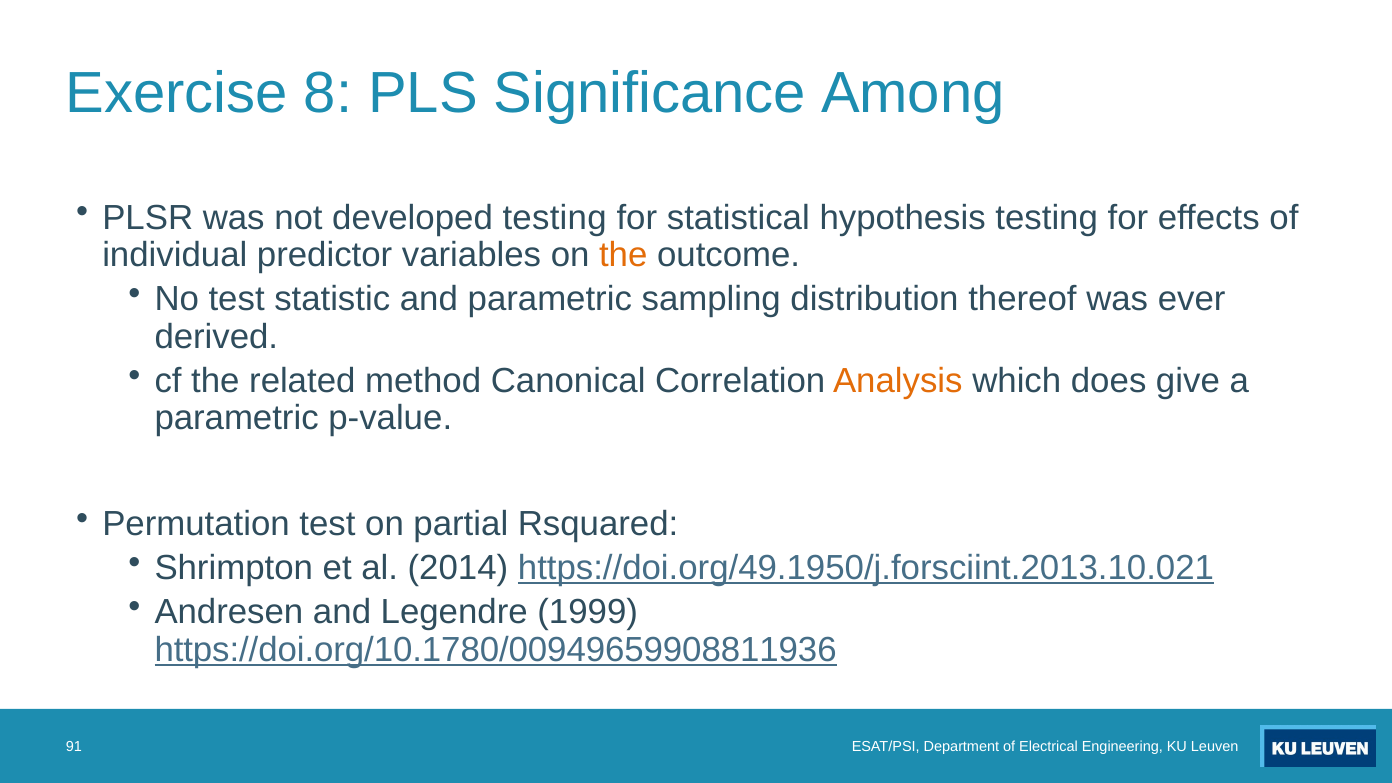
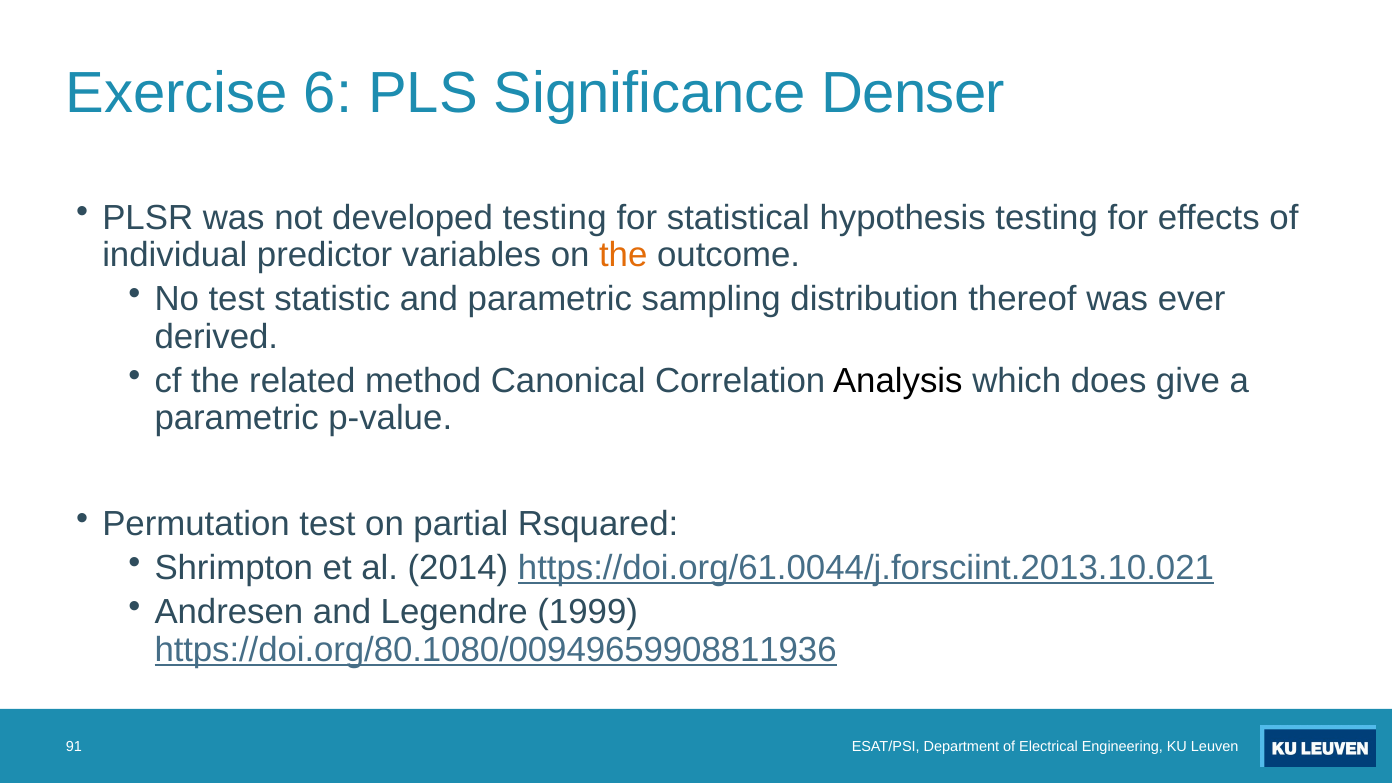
8: 8 -> 6 (328, 93)
Among: Among -> Denser (913, 93)
Analysis colour: orange -> black (898, 381)
https://doi.org/49.1950/j.forsciint.2013.10.021: https://doi.org/49.1950/j.forsciint.2013.10.021 -> https://doi.org/61.0044/j.forsciint.2013.10.021 (866, 568)
https://doi.org/10.1780/00949659908811936: https://doi.org/10.1780/00949659908811936 -> https://doi.org/80.1080/00949659908811936 (496, 650)
